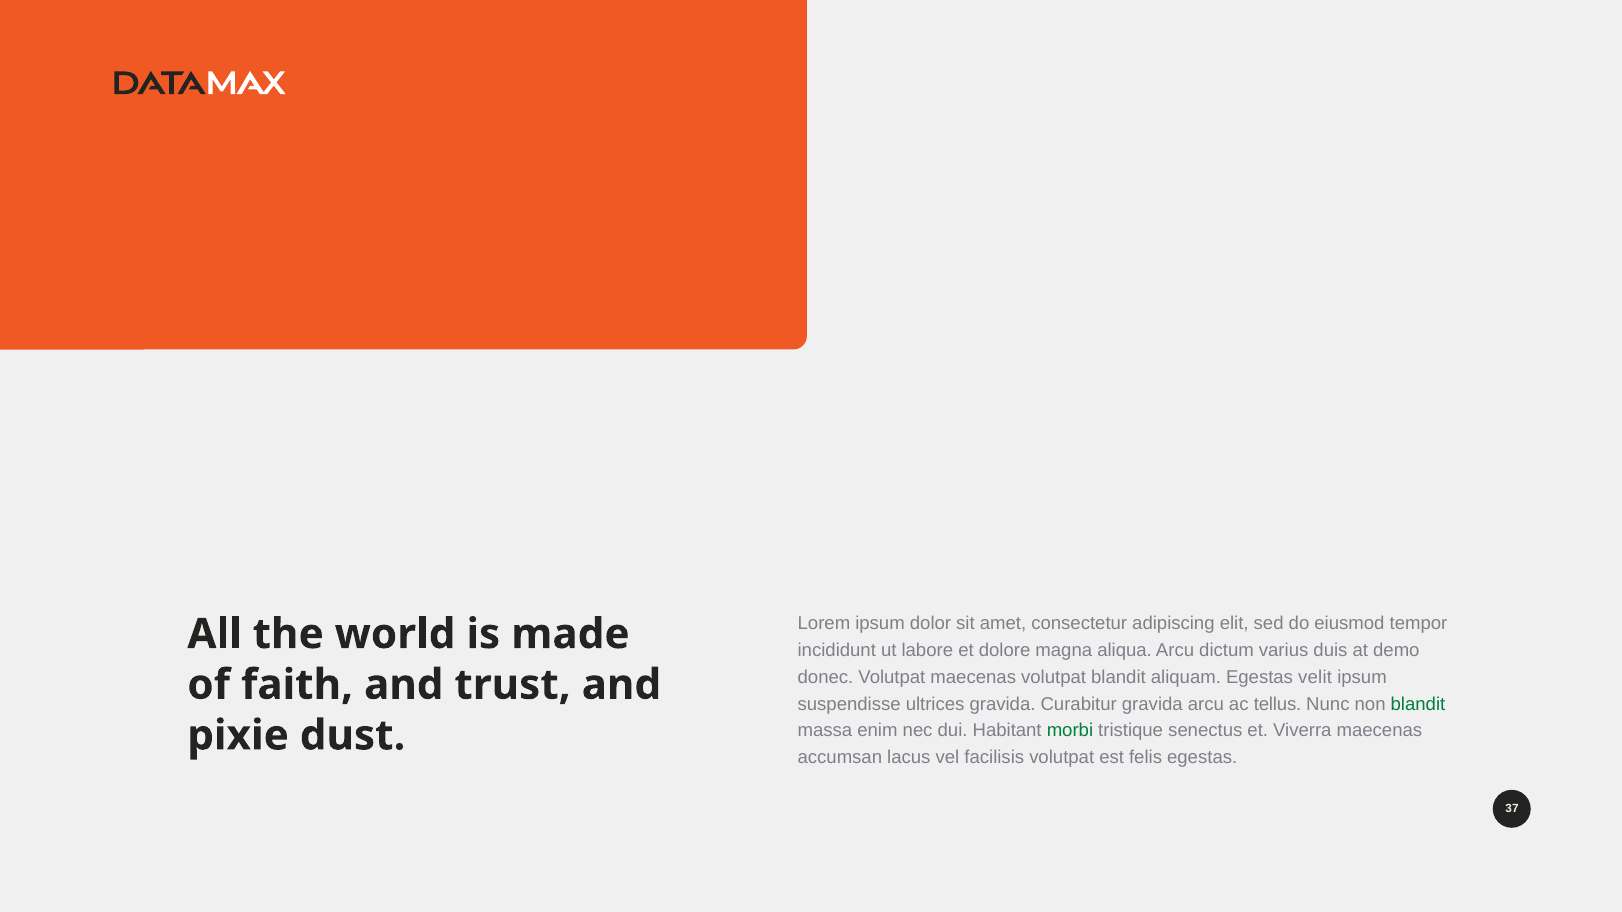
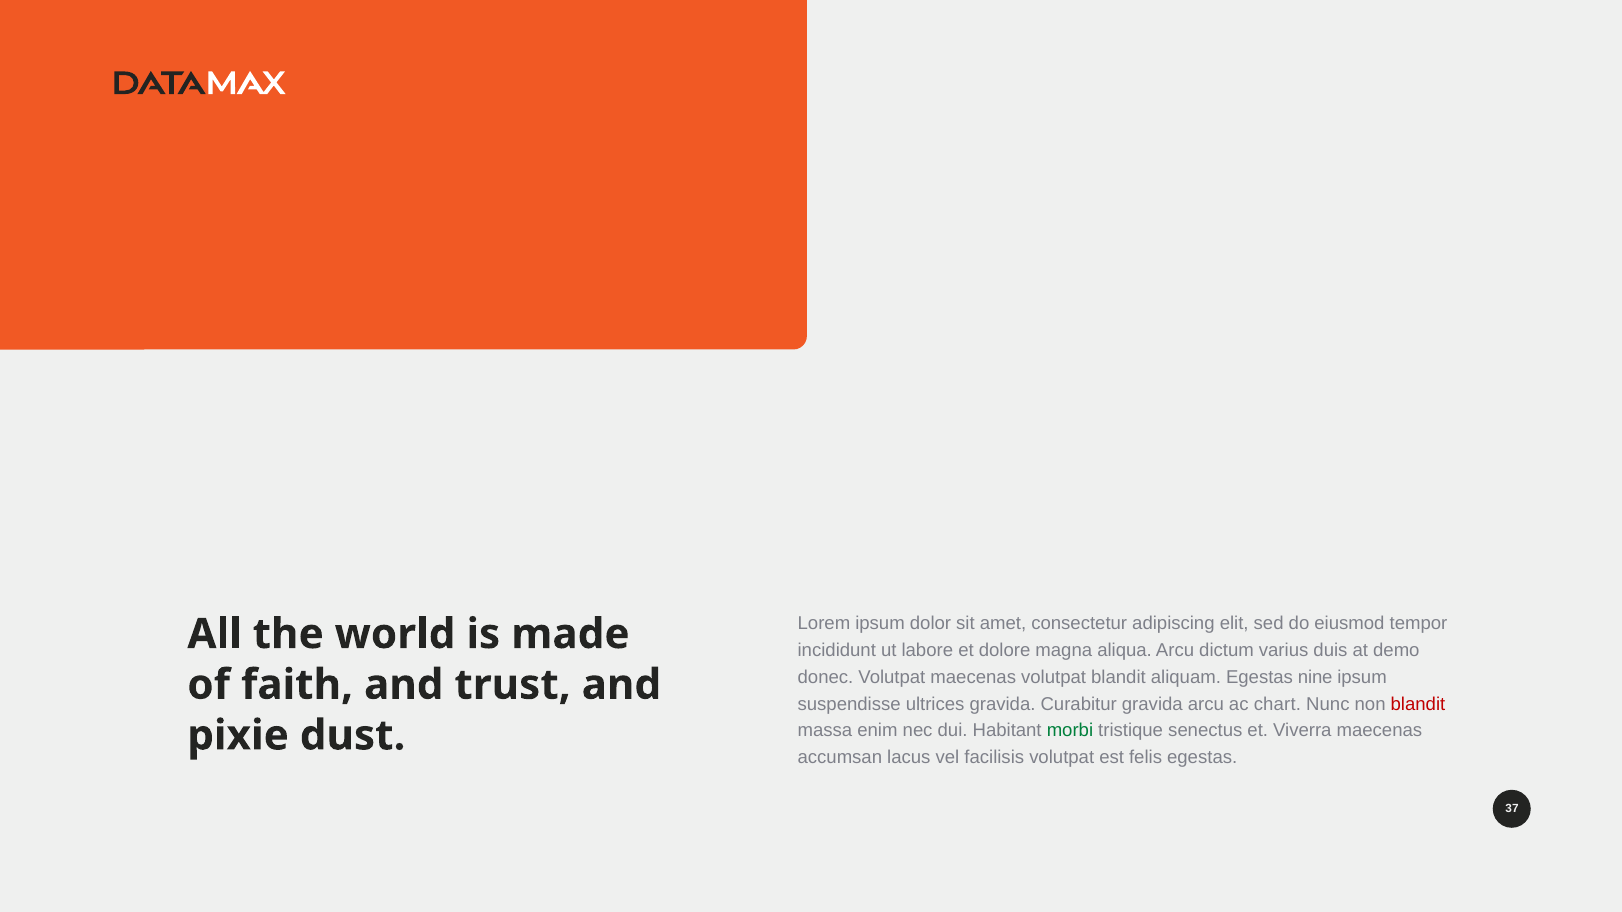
velit: velit -> nine (1315, 678)
tellus: tellus -> chart (1277, 704)
blandit colour: green -> red (1418, 704)
